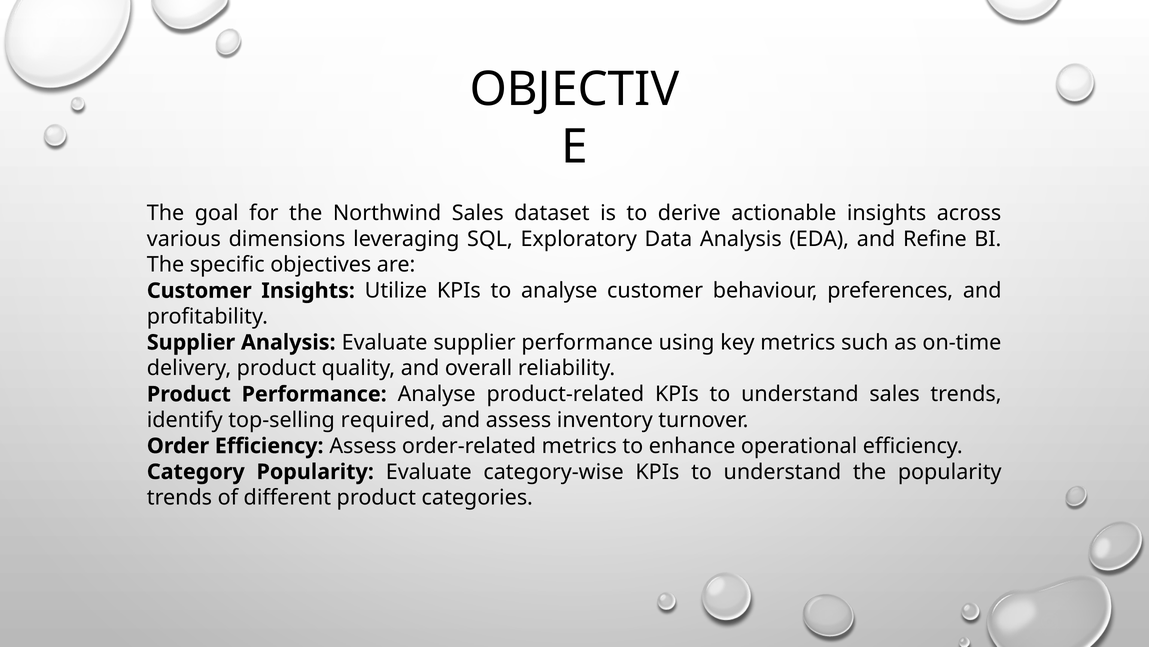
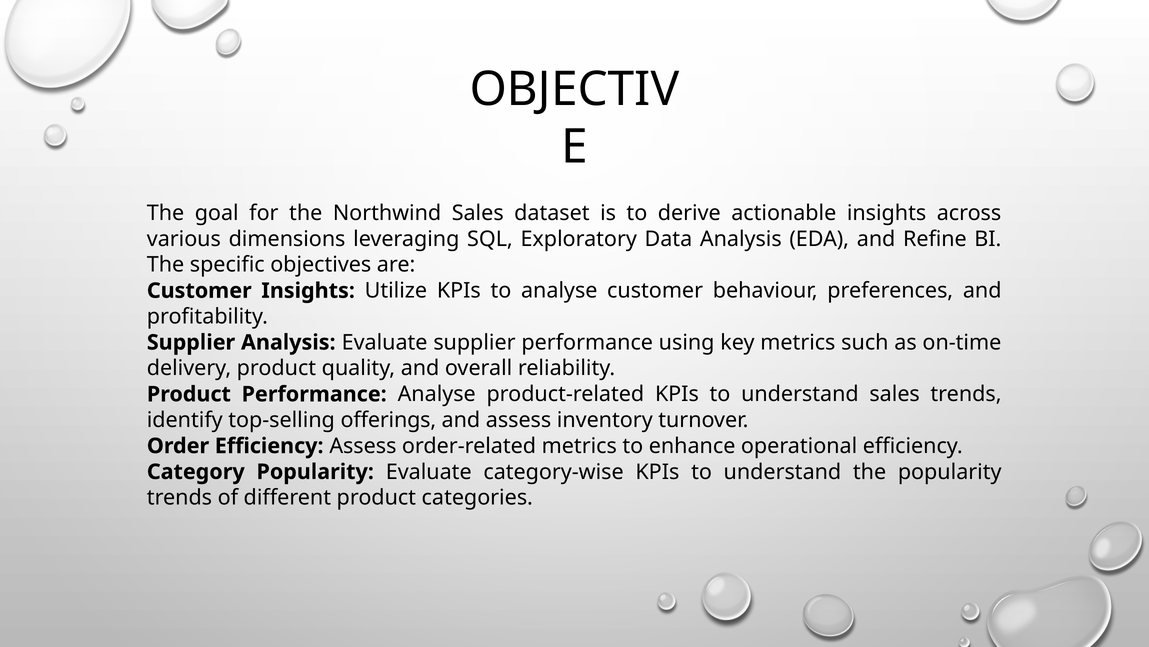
required: required -> offerings (388, 420)
